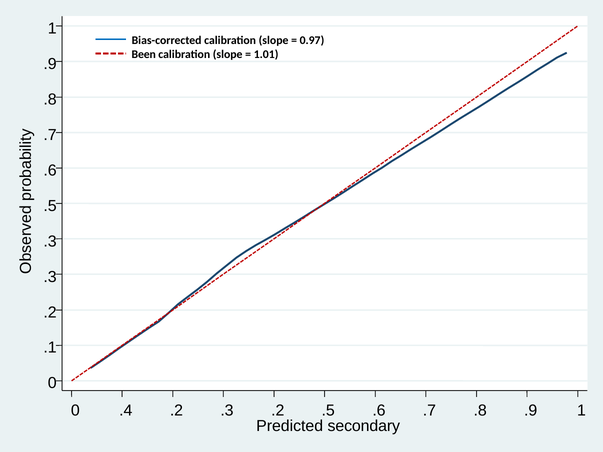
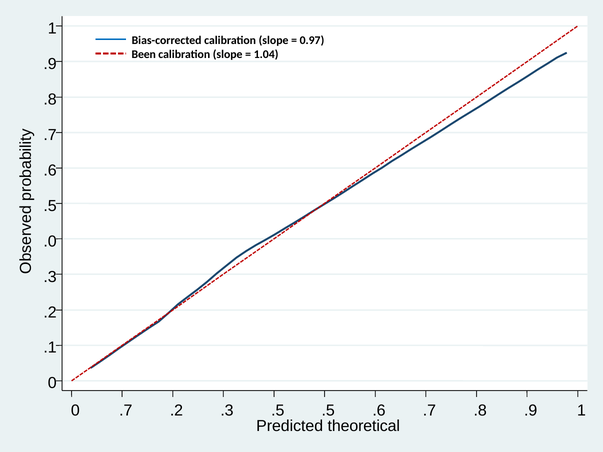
1.01: 1.01 -> 1.04 (266, 54)
.3: .3 -> .0 (50, 242)
0 .4: .4 -> .7 (126, 411)
.3 .2: .2 -> .5 (278, 411)
secondary: secondary -> theoretical (364, 426)
